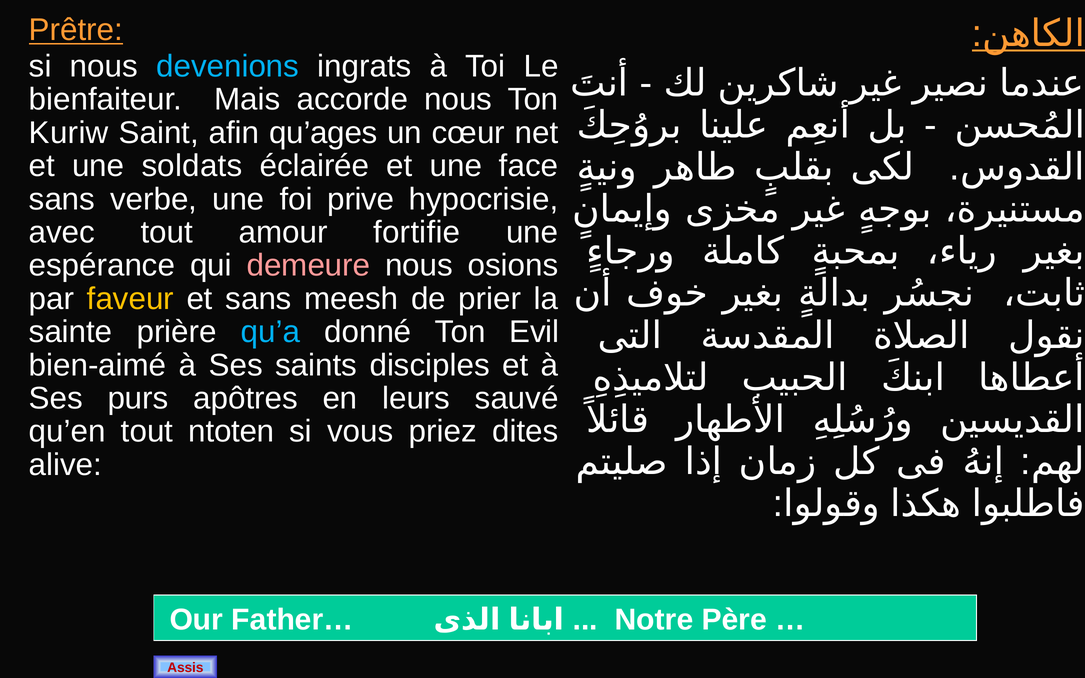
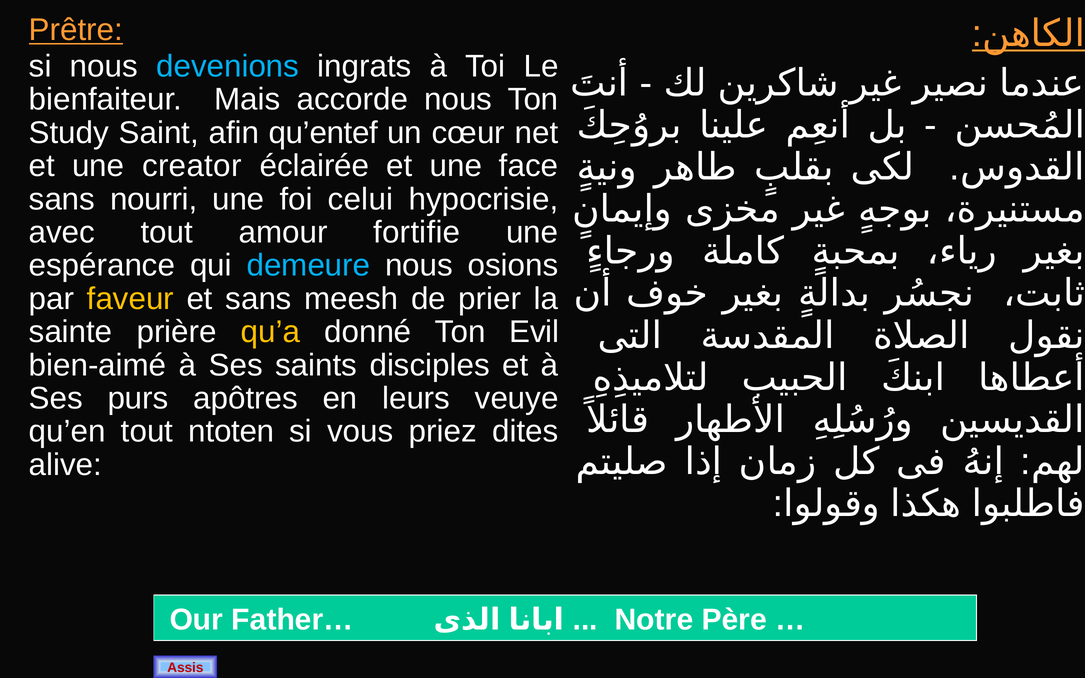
Kuriw: Kuriw -> Study (69, 133)
qu’ages: qu’ages -> qu’entef (323, 133)
soldats: soldats -> creator (192, 166)
verbe: verbe -> nourri (154, 199)
prive: prive -> celui (360, 199)
demeure colour: pink -> light blue (308, 266)
qu’a colour: light blue -> yellow (270, 332)
sauvé: sauvé -> veuye (517, 398)
